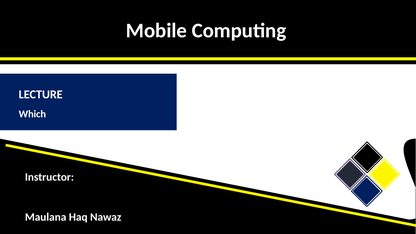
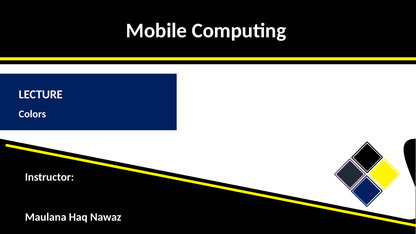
Which: Which -> Colors (32, 114)
